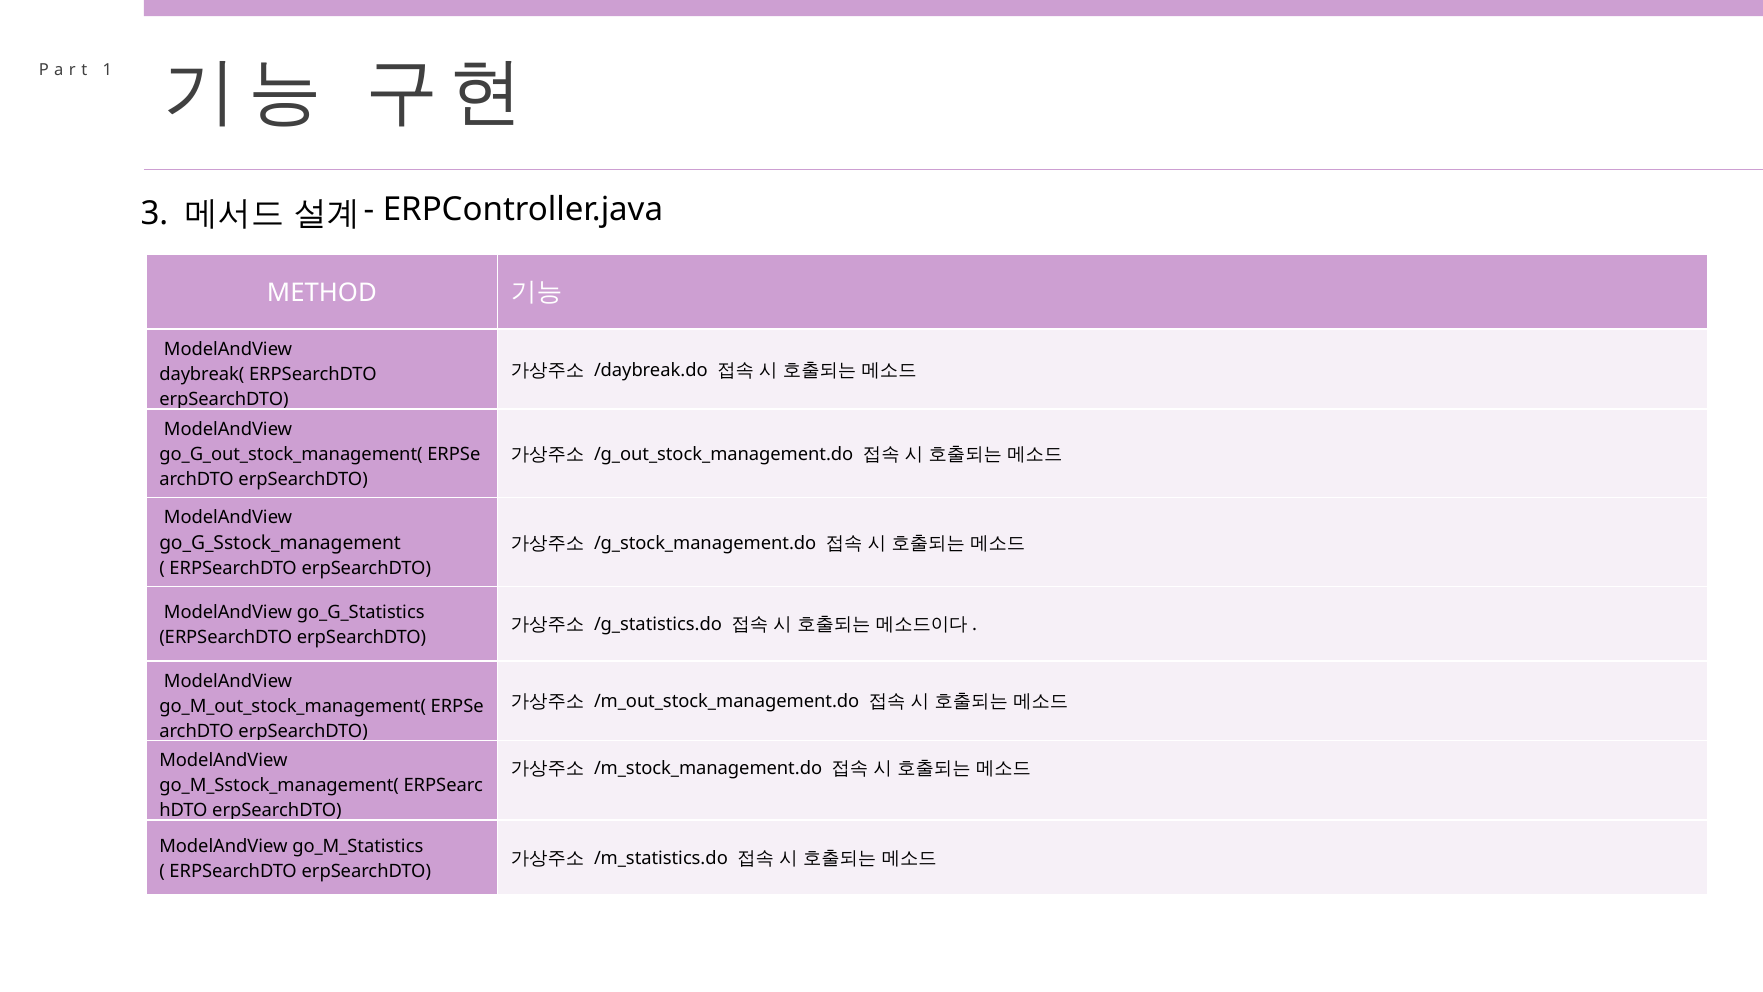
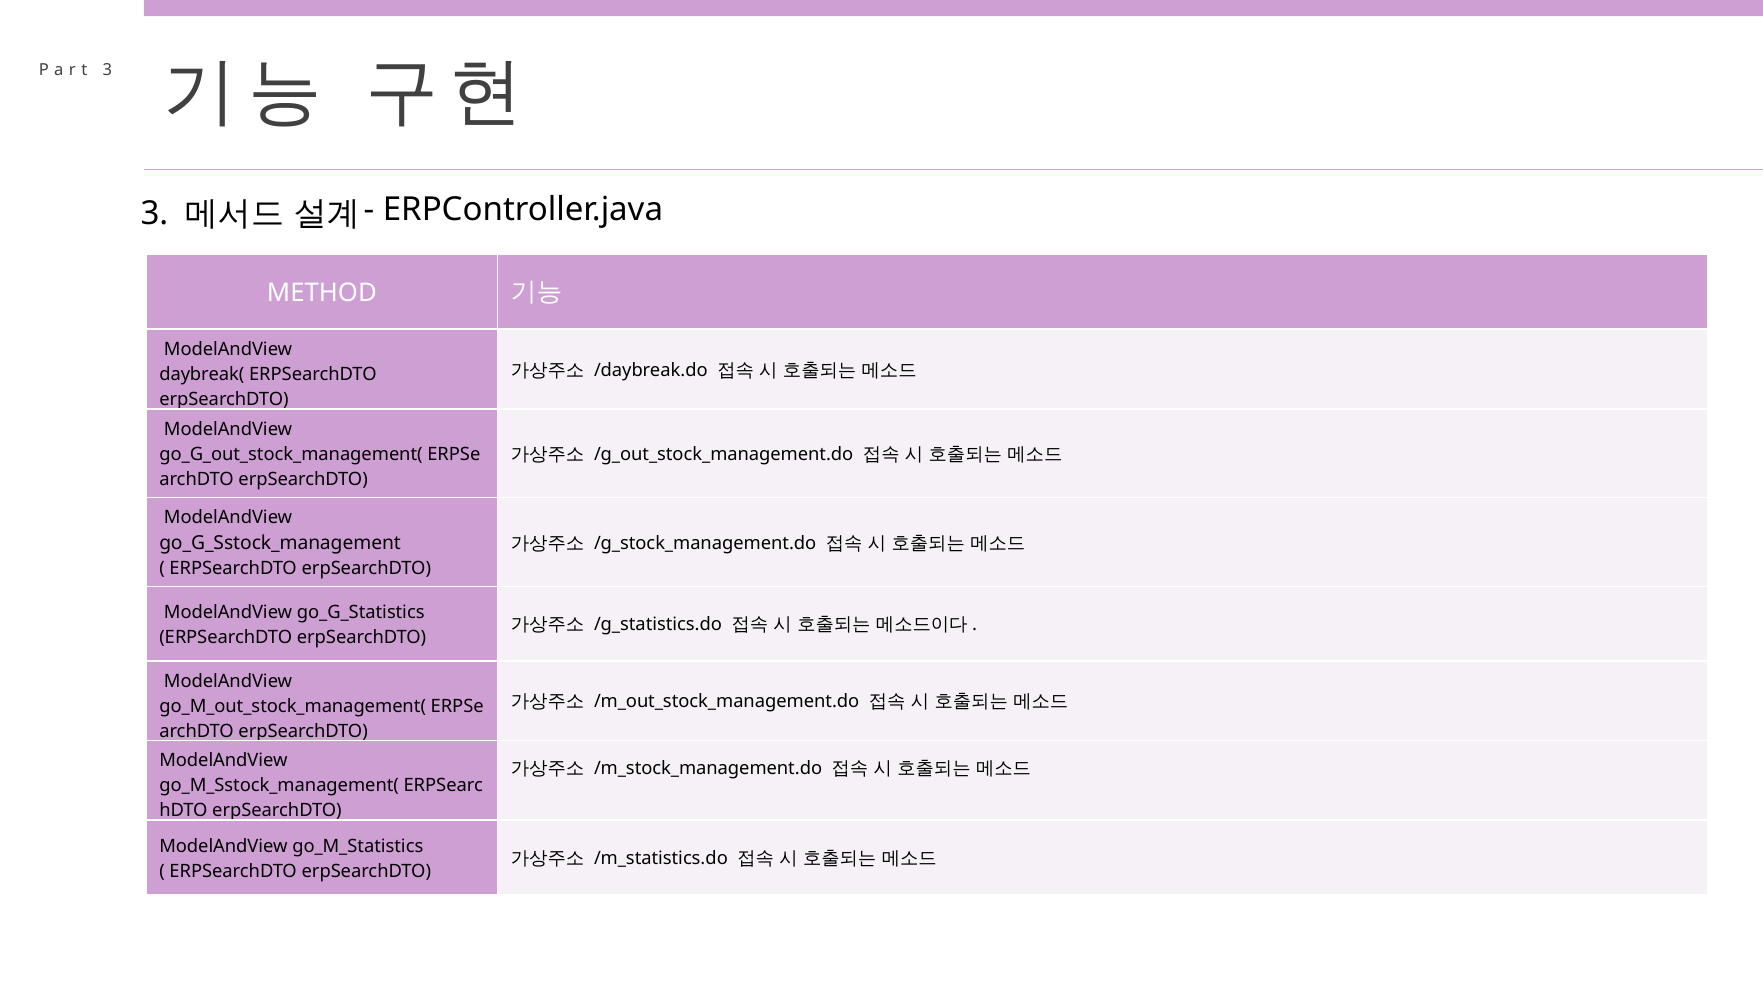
1: 1 -> 3 (107, 70)
